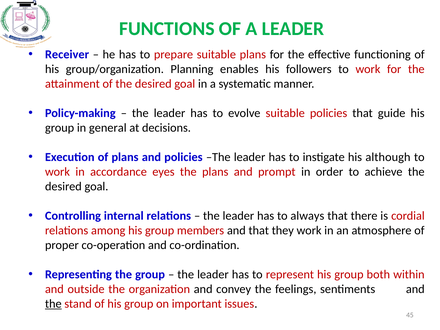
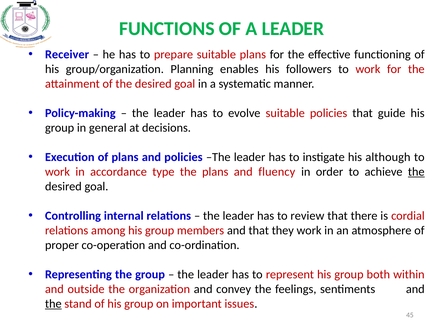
eyes: eyes -> type (163, 172)
prompt: prompt -> fluency (277, 172)
the underline: none -> present (416, 172)
always: always -> review (307, 216)
